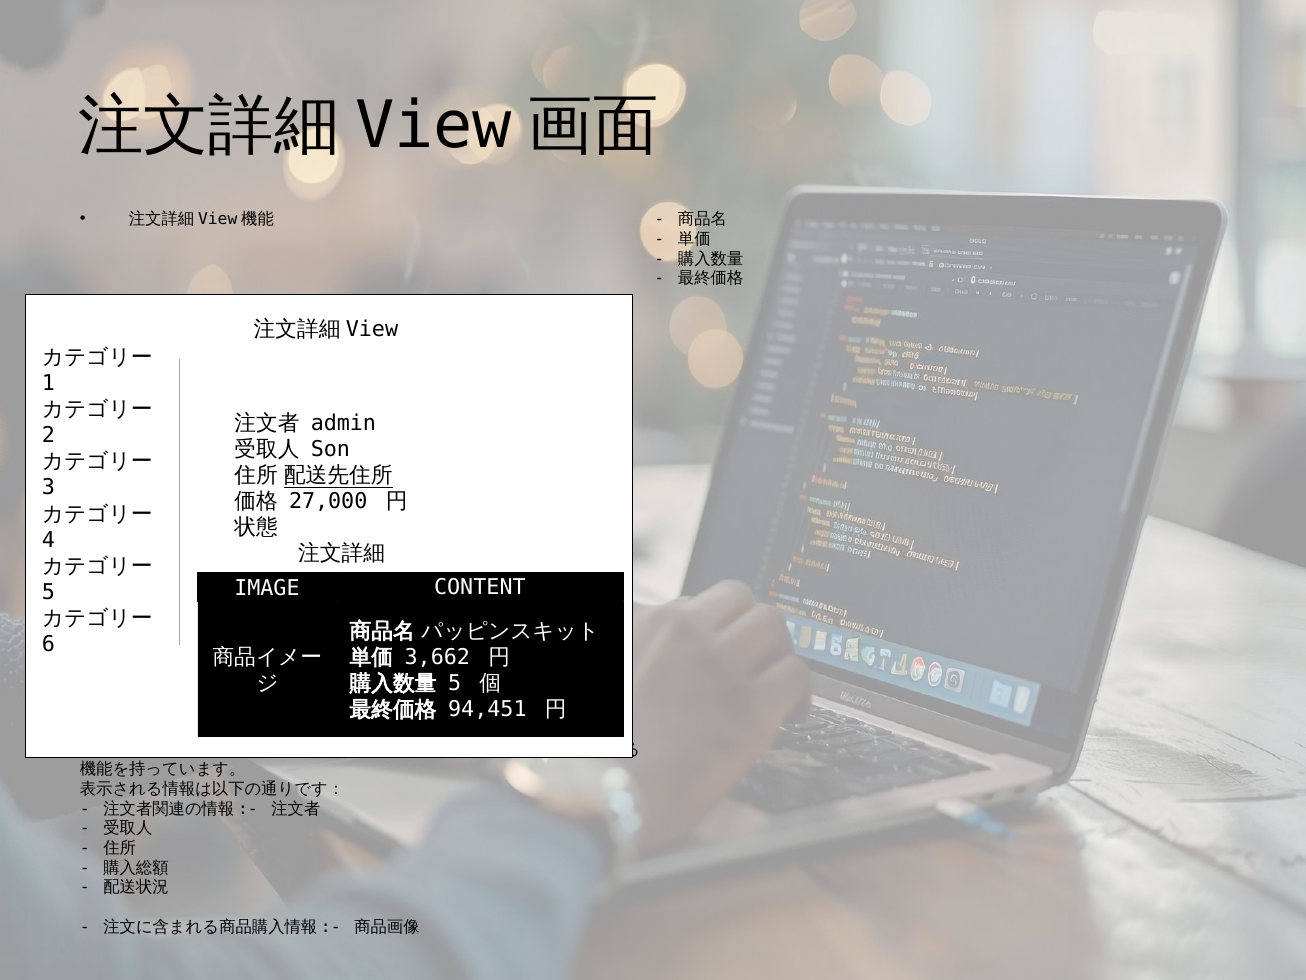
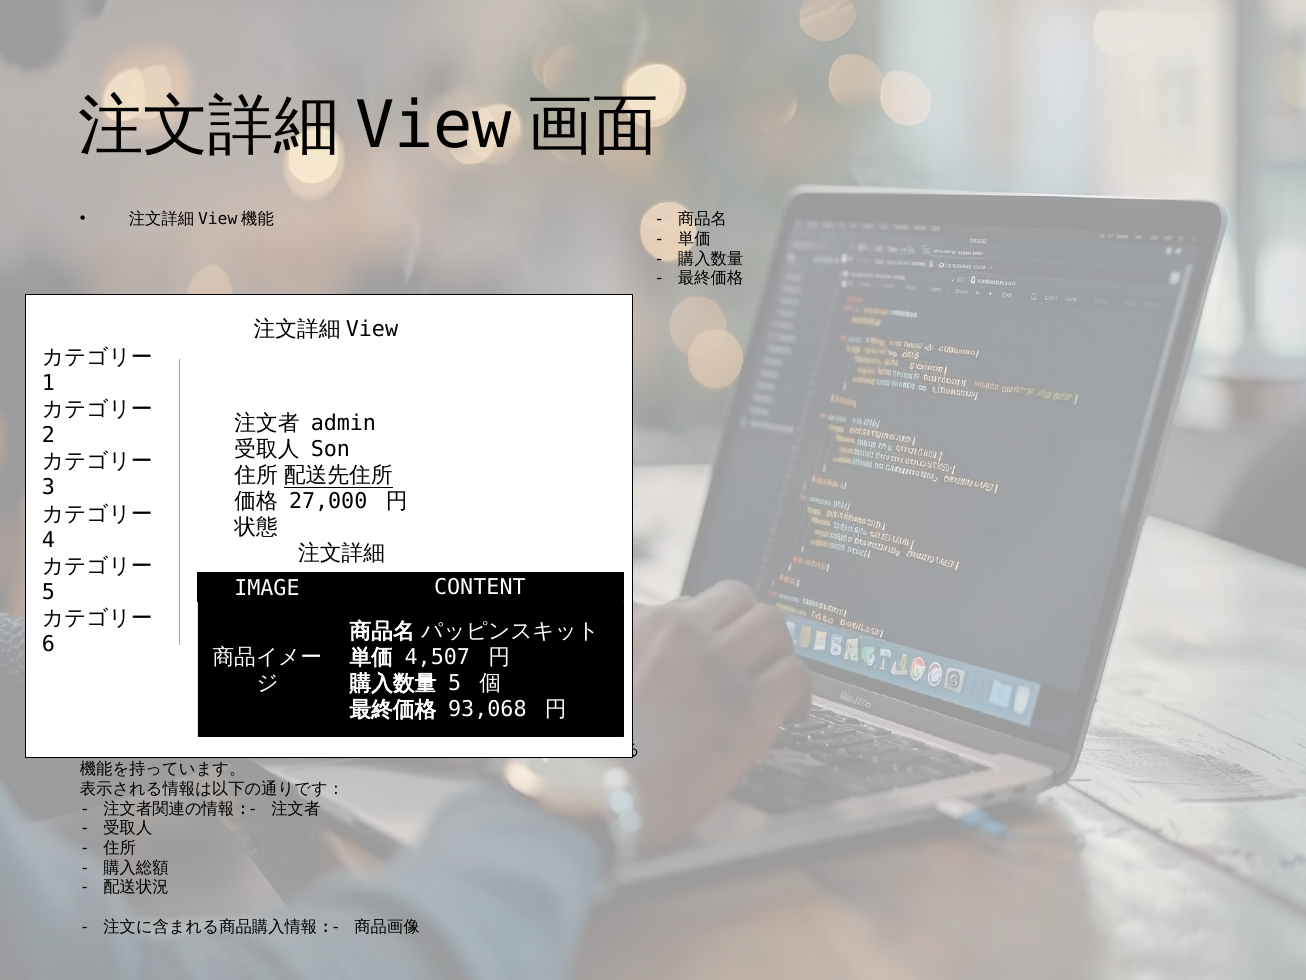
3,662: 3,662 -> 4,507 (437, 657)
94,451: 94,451 -> 93,068 (487, 709)
